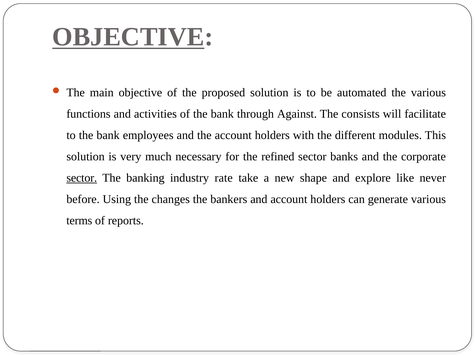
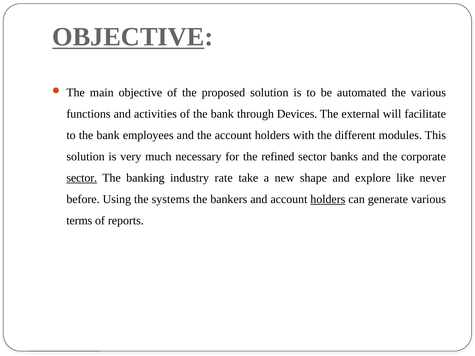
Against: Against -> Devices (297, 114)
consists: consists -> external (361, 114)
changes: changes -> systems (171, 200)
holders underline: none -> present (328, 200)
